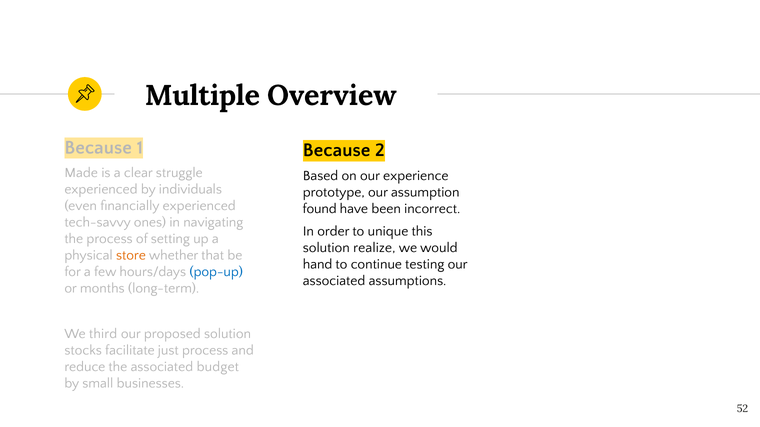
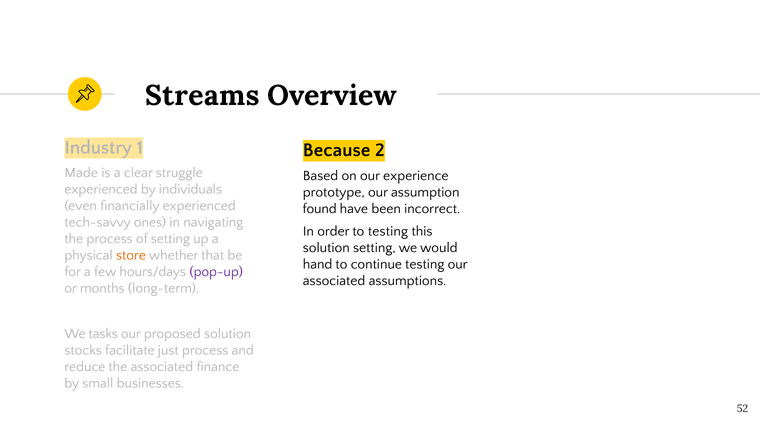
Multiple: Multiple -> Streams (202, 96)
Because: Because -> Industry (98, 148)
to unique: unique -> testing (388, 232)
solution realize: realize -> setting (374, 248)
pop-up colour: blue -> purple (216, 272)
third: third -> tasks (103, 334)
budget: budget -> finance (218, 367)
